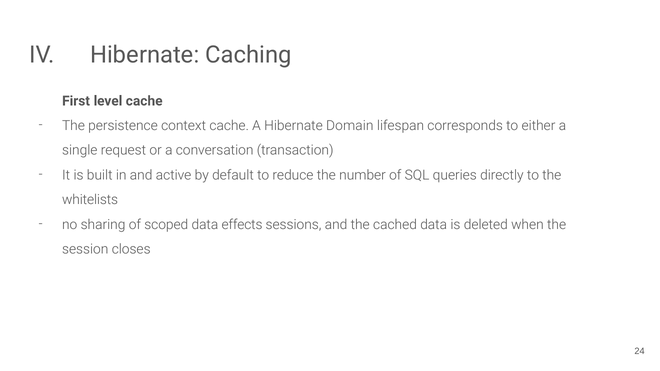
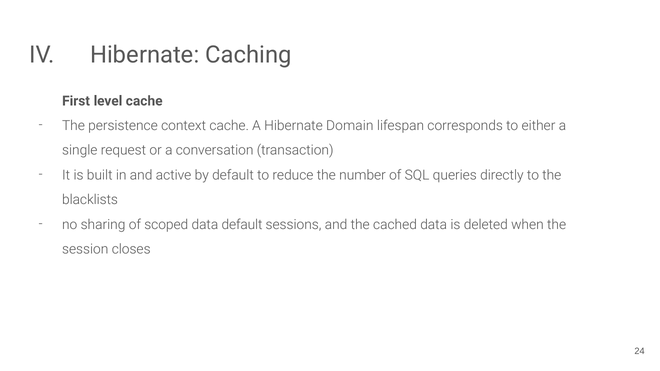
whitelists: whitelists -> blacklists (90, 200)
data effects: effects -> default (242, 225)
